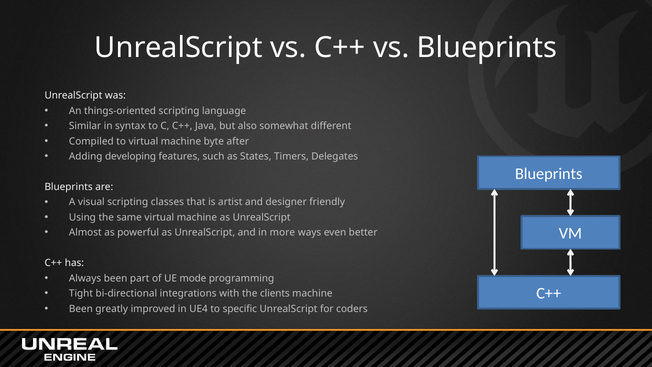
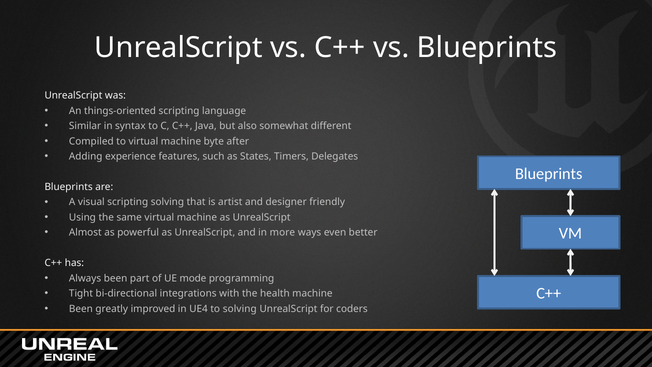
developing: developing -> experience (131, 156)
scripting classes: classes -> solving (167, 202)
clients: clients -> health (275, 293)
to specific: specific -> solving (240, 309)
